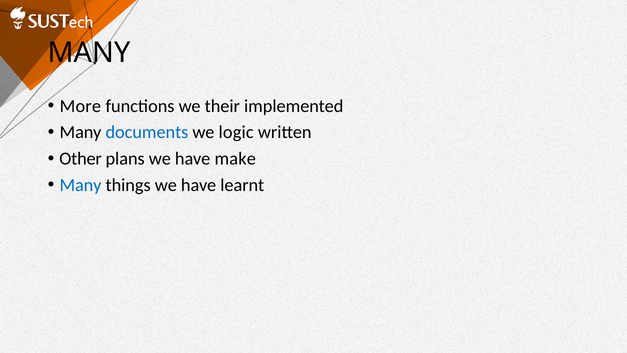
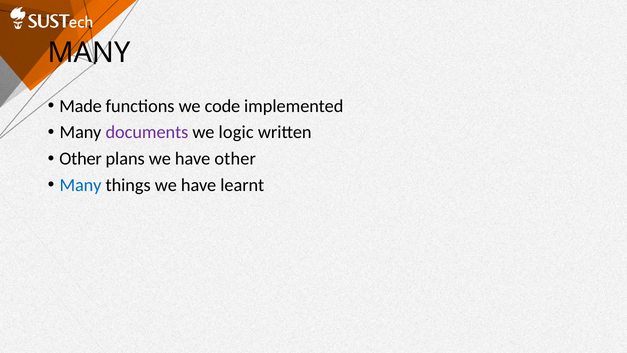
More: More -> Made (81, 106)
their: their -> code (222, 106)
documents colour: blue -> purple (147, 132)
have make: make -> other (235, 159)
